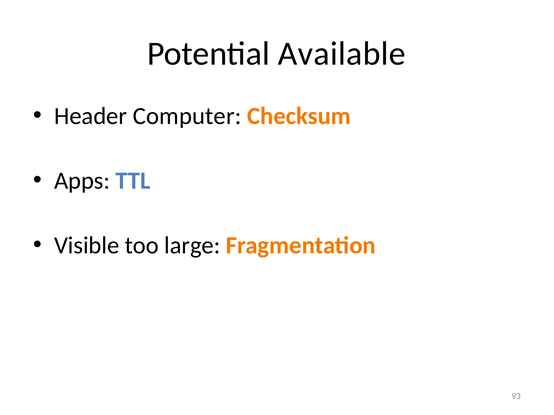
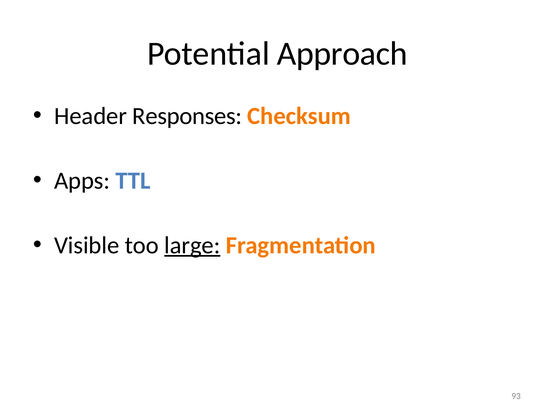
Available: Available -> Approach (342, 54)
Computer: Computer -> Responses (187, 116)
large underline: none -> present (192, 246)
